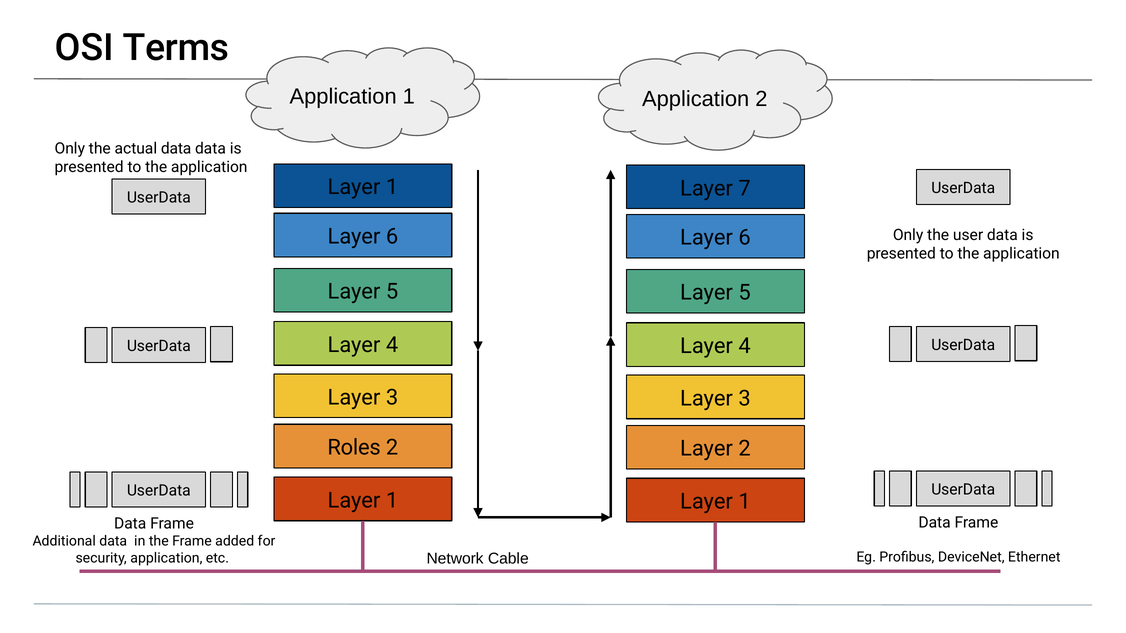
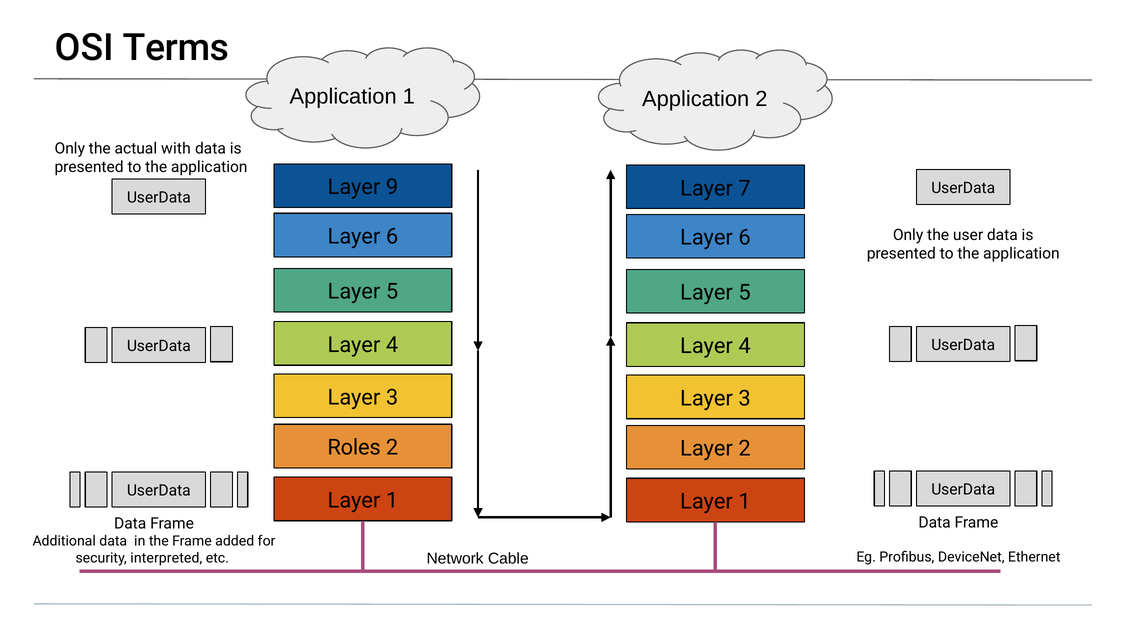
actual data: data -> with (176, 149)
1: 1 -> 9 (392, 187)
security application: application -> interpreted (166, 558)
